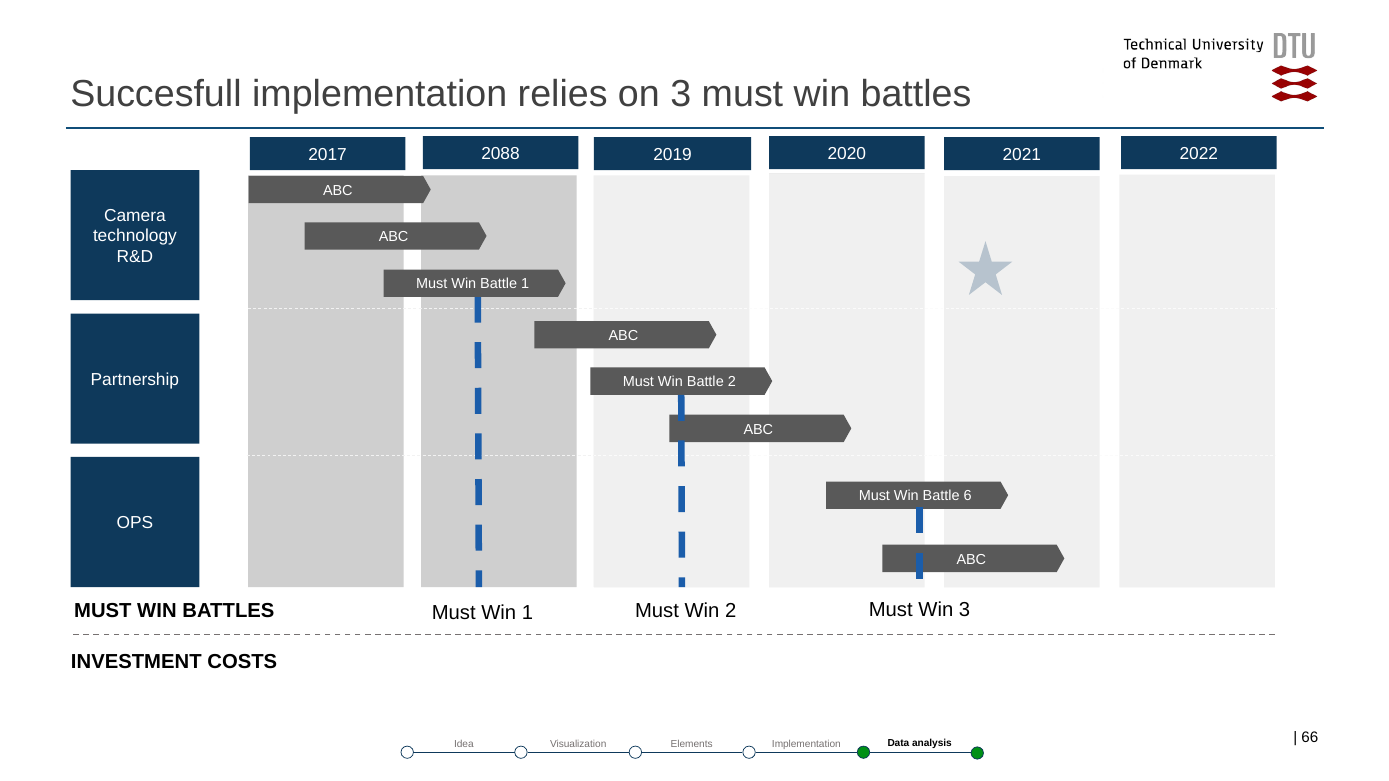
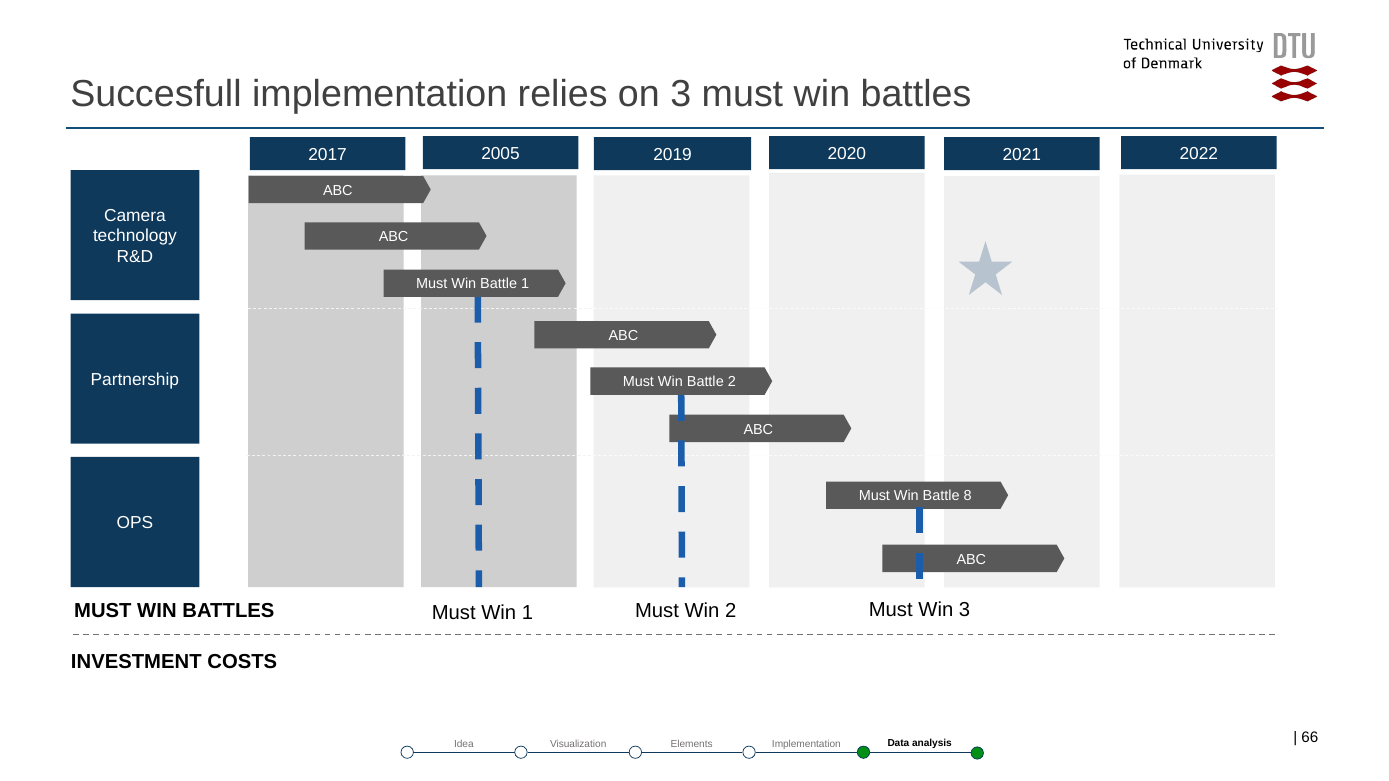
2088: 2088 -> 2005 (500, 154)
6: 6 -> 8 (968, 496)
